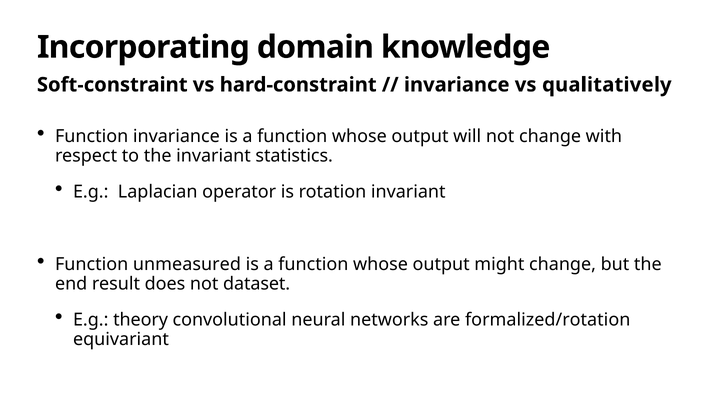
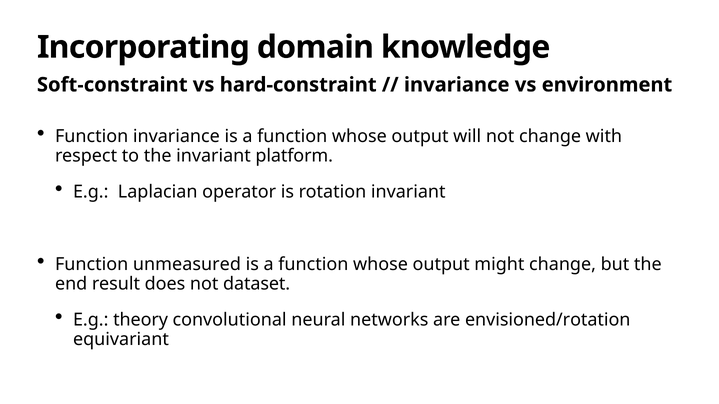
qualitatively: qualitatively -> environment (607, 85)
statistics: statistics -> platform (294, 156)
formalized/rotation: formalized/rotation -> envisioned/rotation (548, 320)
